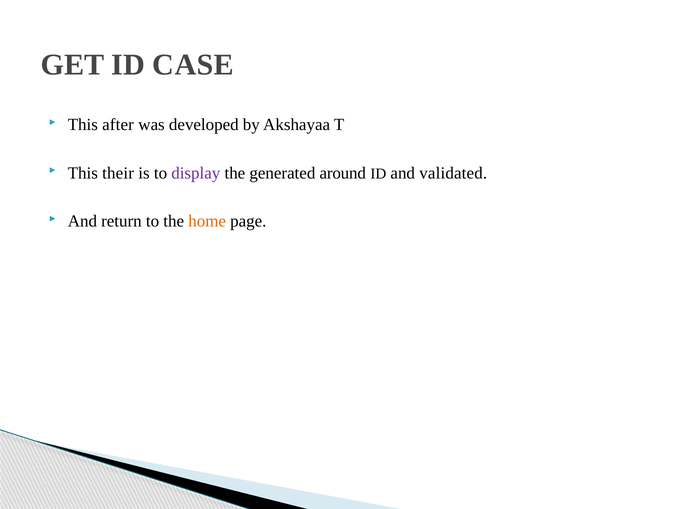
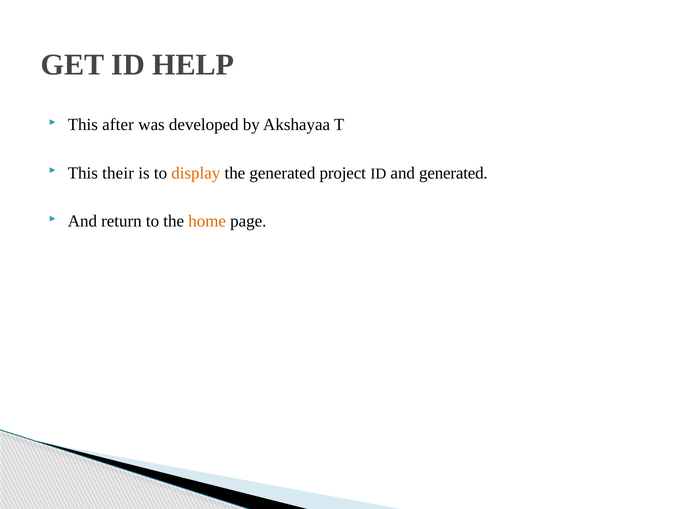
CASE: CASE -> HELP (193, 65)
display colour: purple -> orange (196, 173)
around: around -> project (343, 173)
and validated: validated -> generated (453, 173)
